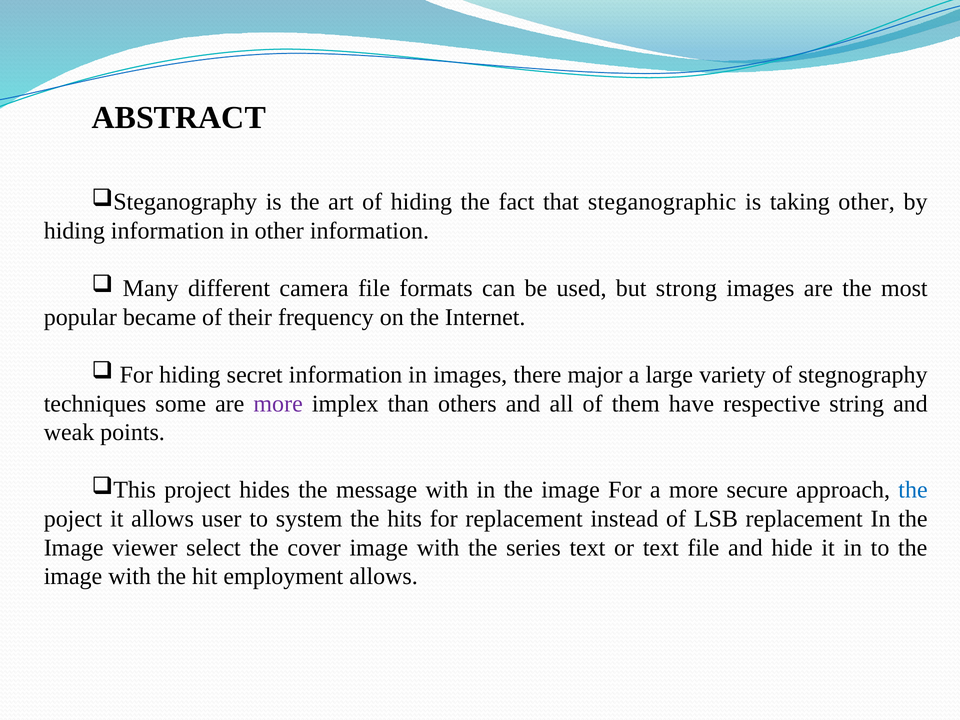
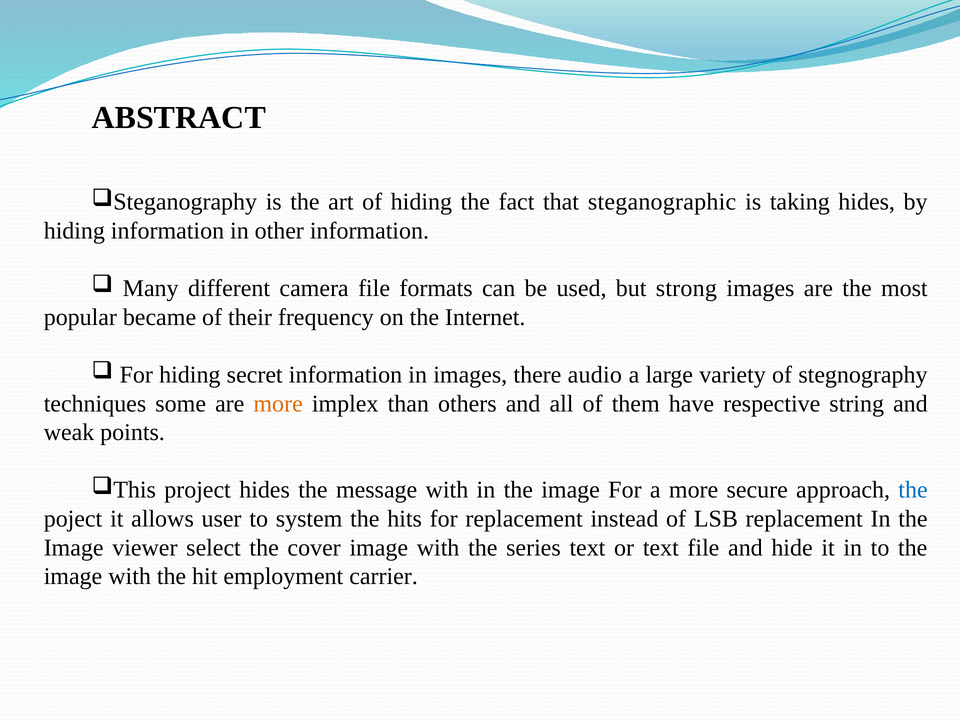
taking other: other -> hides (867, 202)
major: major -> audio (595, 375)
more colour: purple -> orange (278, 404)
employment allows: allows -> carrier (384, 576)
